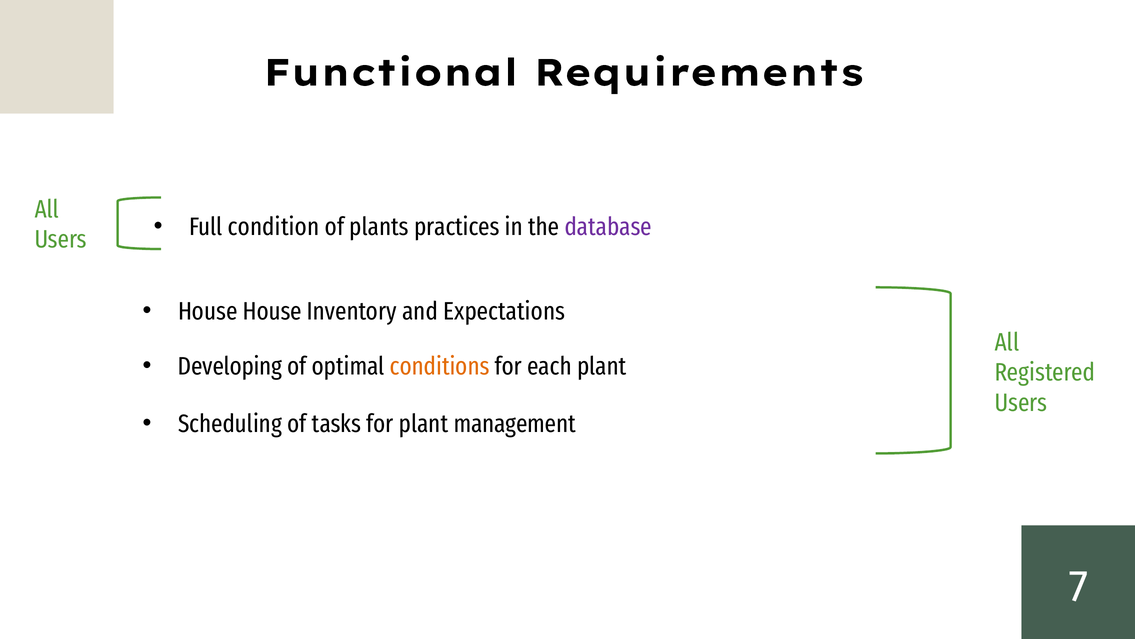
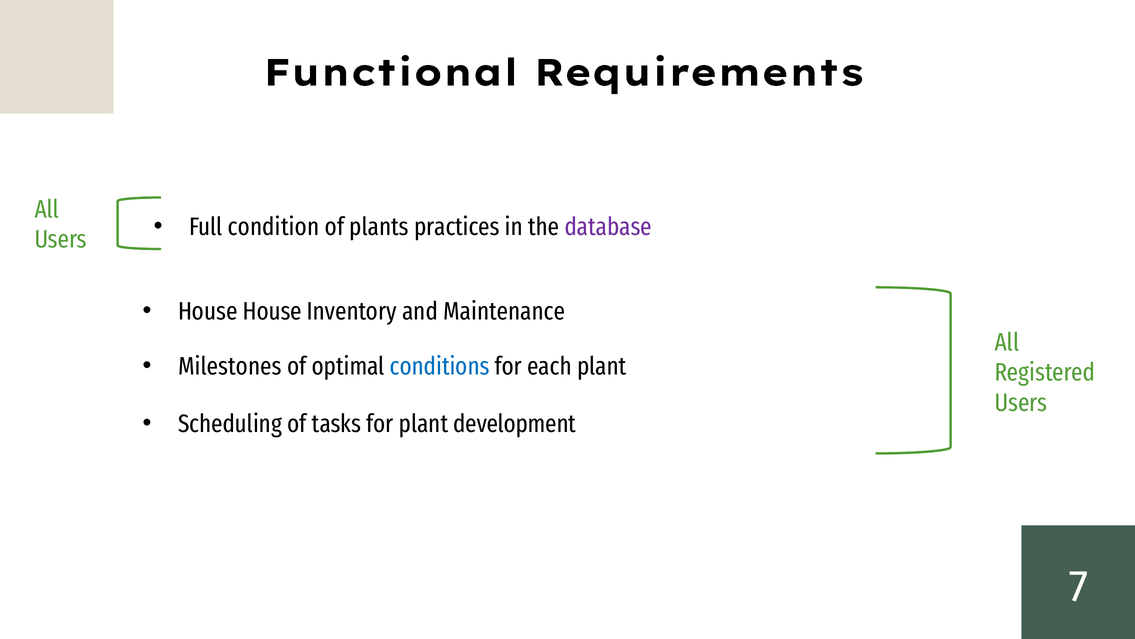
Expectations: Expectations -> Maintenance (504, 311)
Developing: Developing -> Milestones (230, 366)
conditions colour: orange -> blue (440, 366)
management: management -> development (515, 423)
